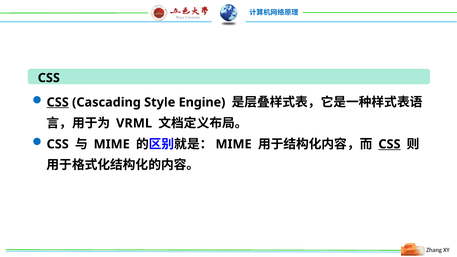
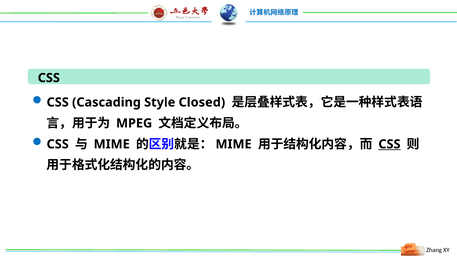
CSS underline: present -> none (58, 102)
Engine: Engine -> Closed (202, 102)
VRML: VRML -> MPEG (134, 123)
